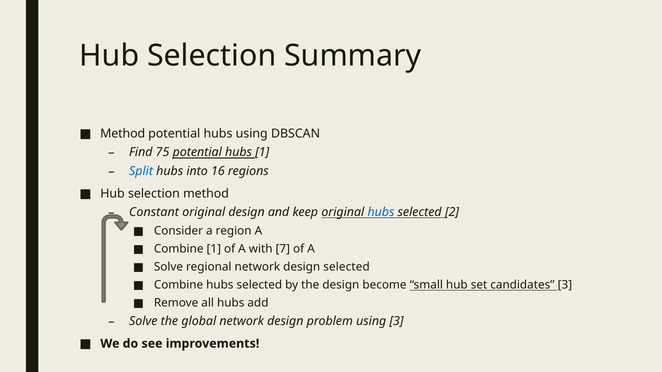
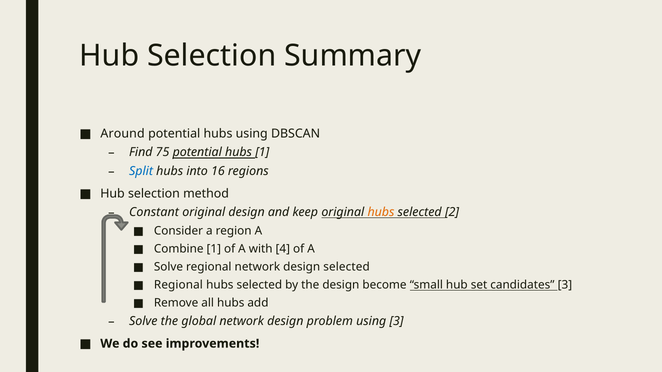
Method: Method -> Around (123, 134)
hubs colour: blue -> orange (381, 212)
7: 7 -> 4 (283, 249)
Combine: Combine -> Regional (178, 285)
